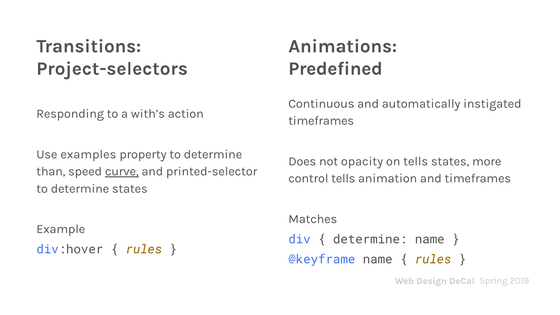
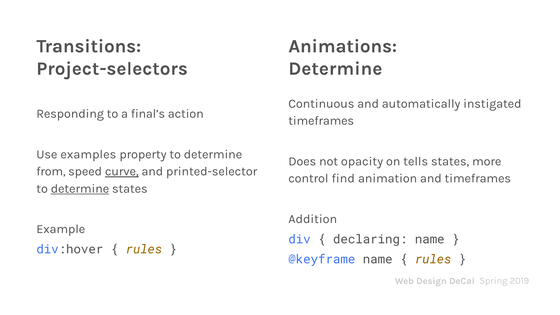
Predefined: Predefined -> Determine (335, 69)
with’s: with’s -> final’s (148, 114)
than: than -> from (51, 172)
control tells: tells -> find (343, 179)
determine underline: none -> present (80, 189)
Matches: Matches -> Addition (313, 219)
determine: determine -> declaring (370, 239)
